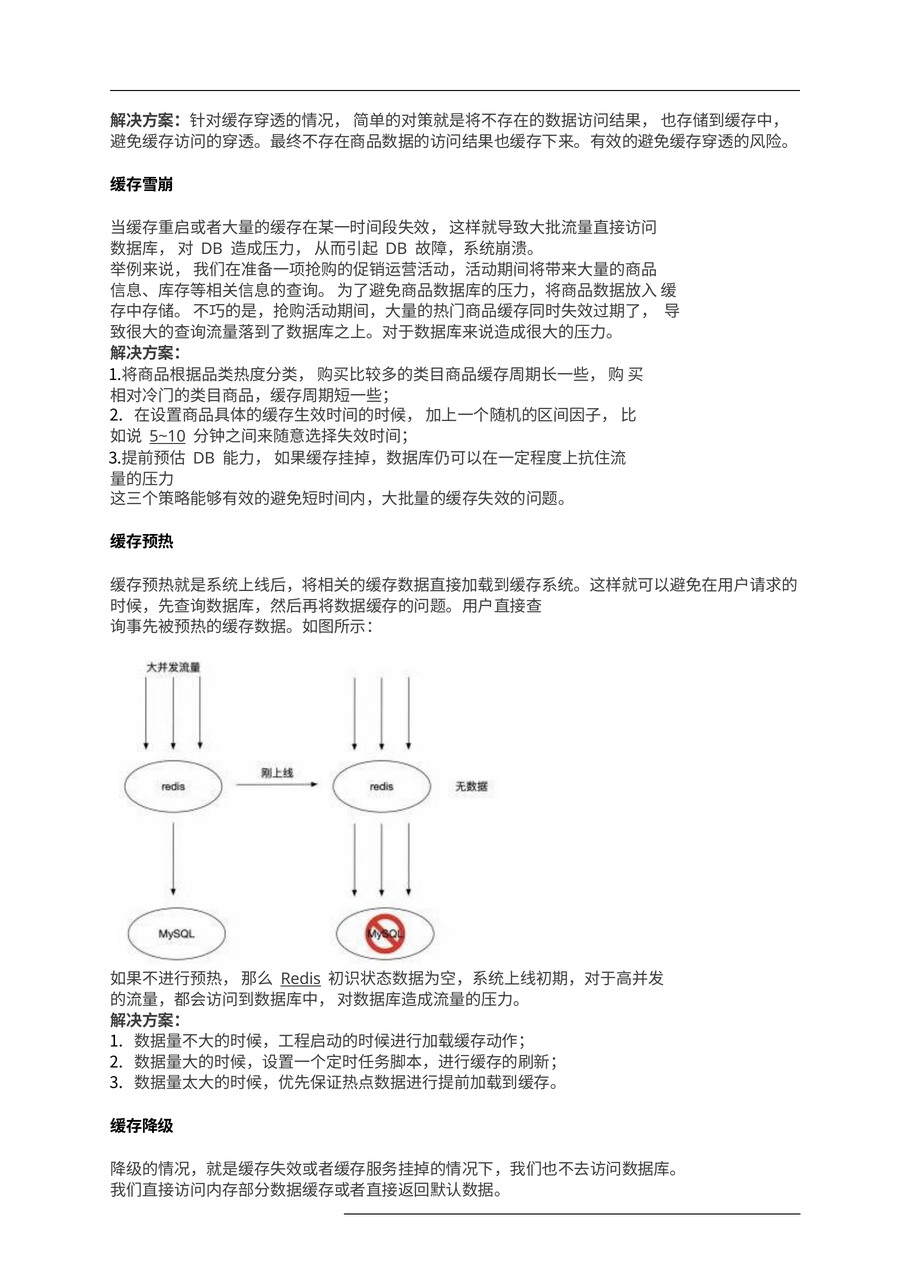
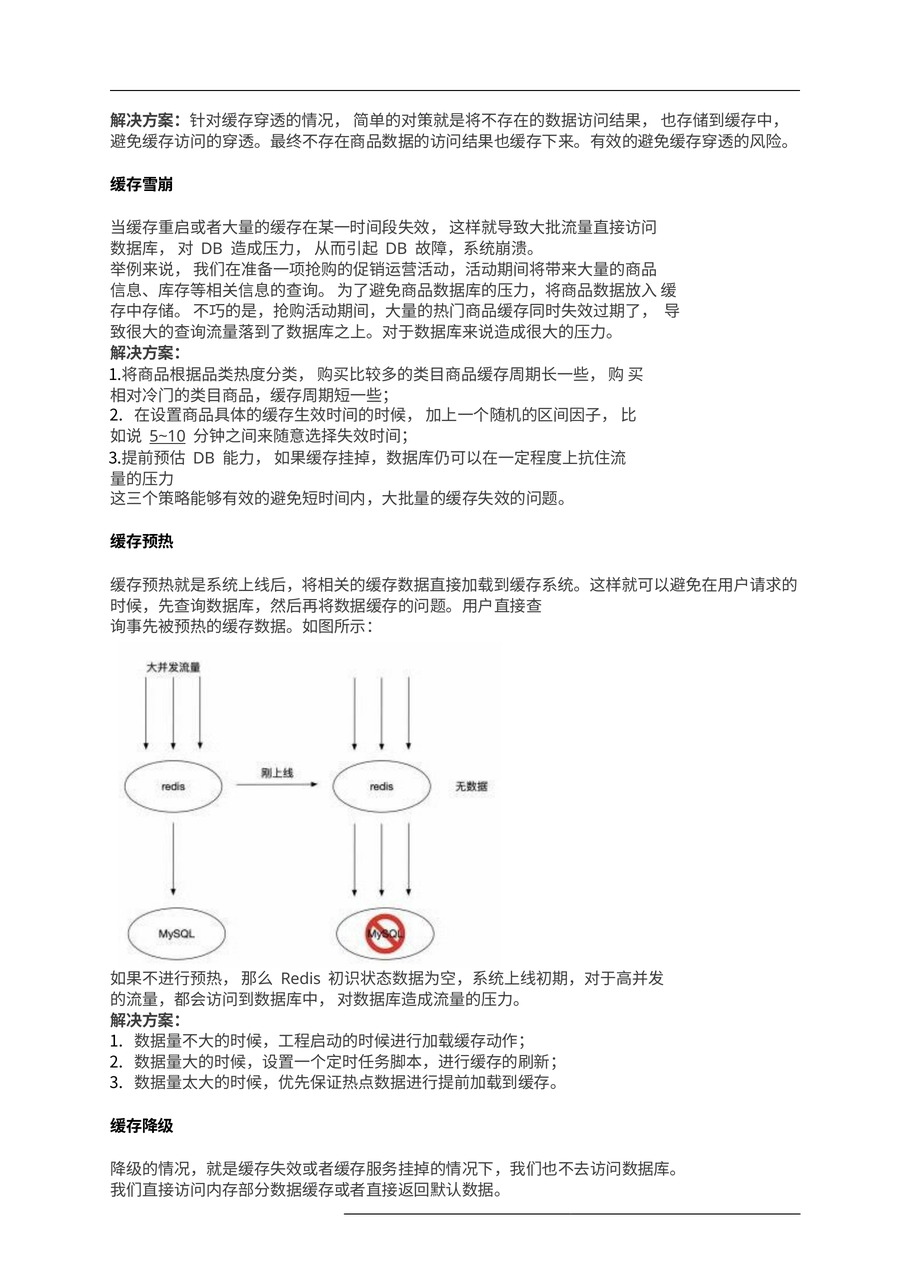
Redis underline: present -> none (301, 979)
